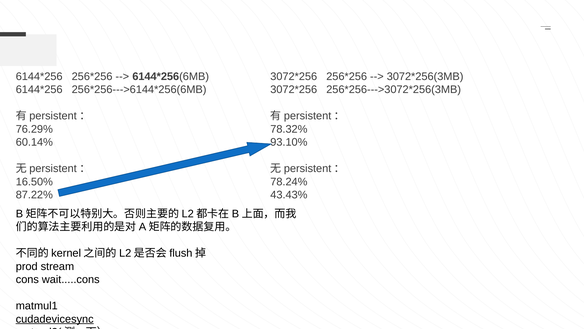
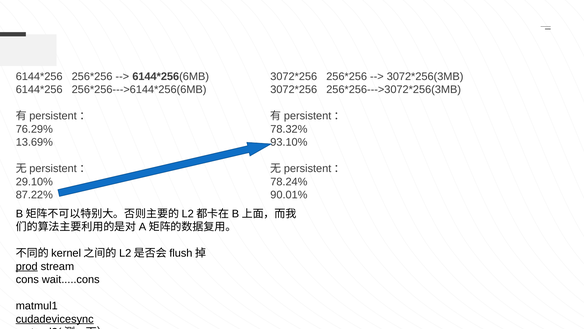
60.14%: 60.14% -> 13.69% (34, 142)
16.50%: 16.50% -> 29.10% (34, 182)
43.43%: 43.43% -> 90.01% (289, 195)
prod underline: none -> present (27, 266)
